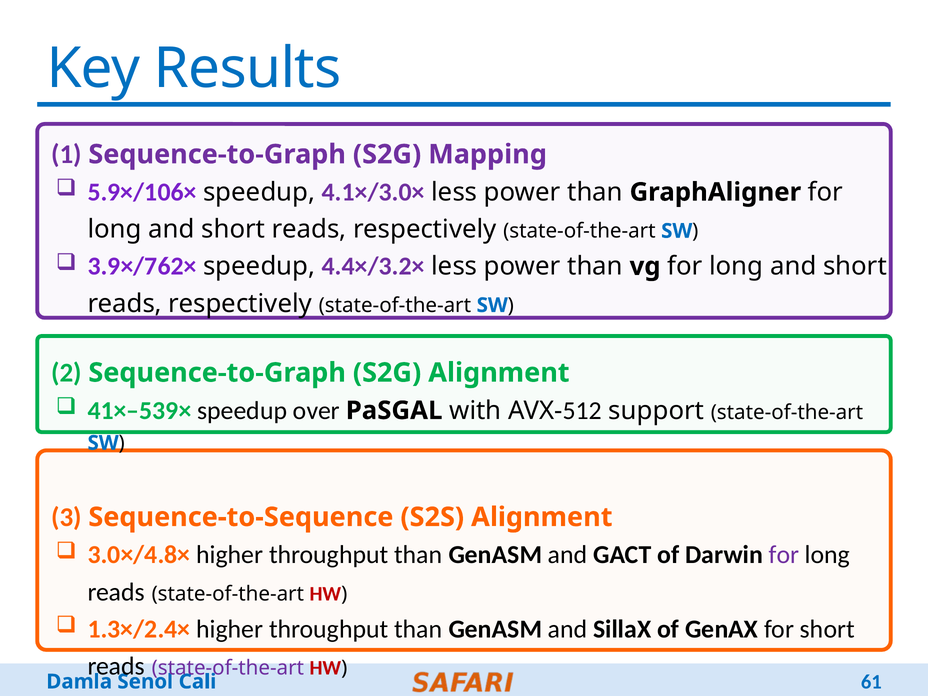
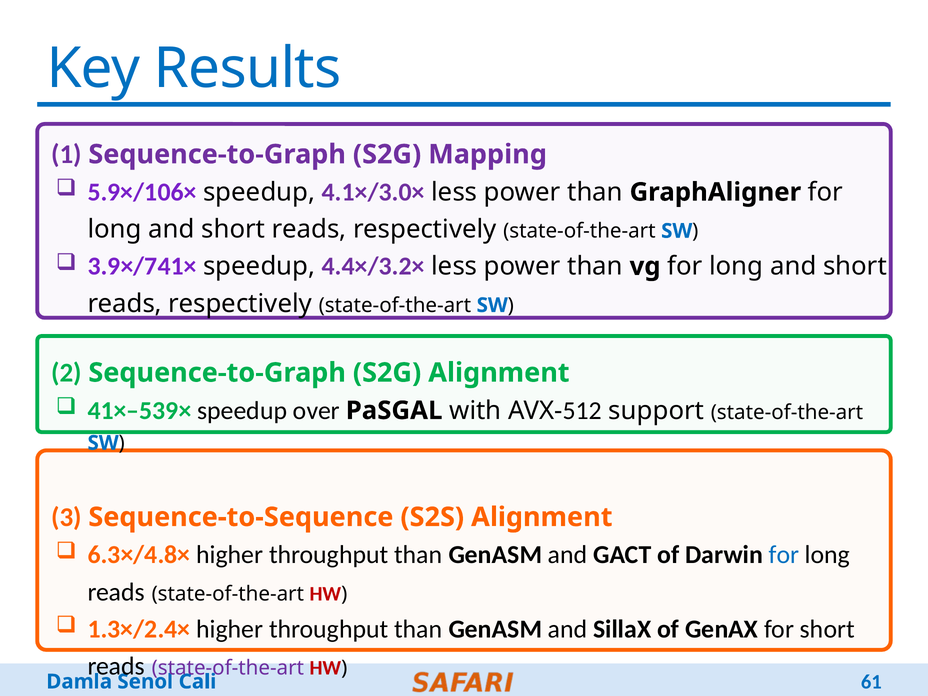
3.9×/762×: 3.9×/762× -> 3.9×/741× (142, 266)
3.0×/4.8×: 3.0×/4.8× -> 6.3×/4.8× (139, 555)
for colour: purple -> blue (784, 555)
